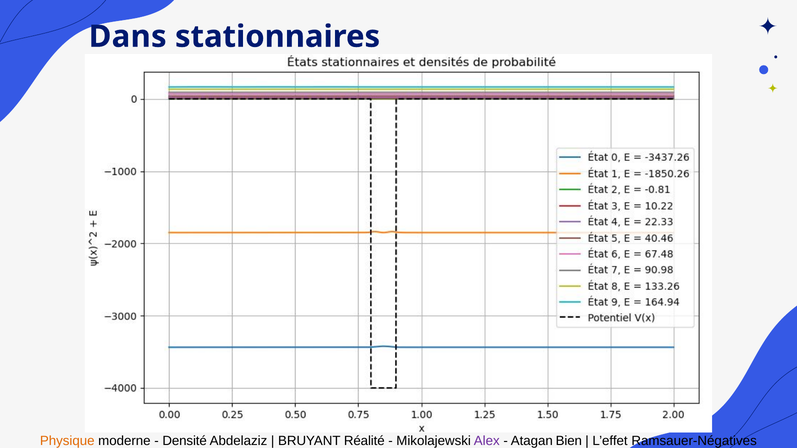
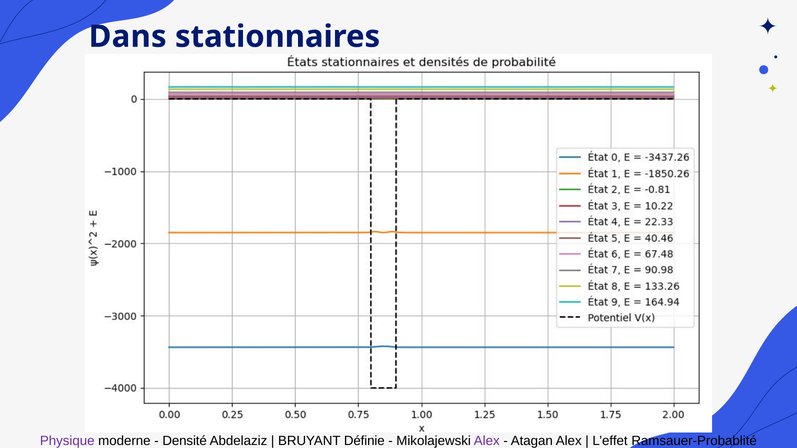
Physique colour: orange -> purple (67, 441)
Réalité: Réalité -> Définie (364, 441)
Atagan Bien: Bien -> Alex (569, 441)
Ramsauer-Négatives: Ramsauer-Négatives -> Ramsauer-Probablité (694, 441)
